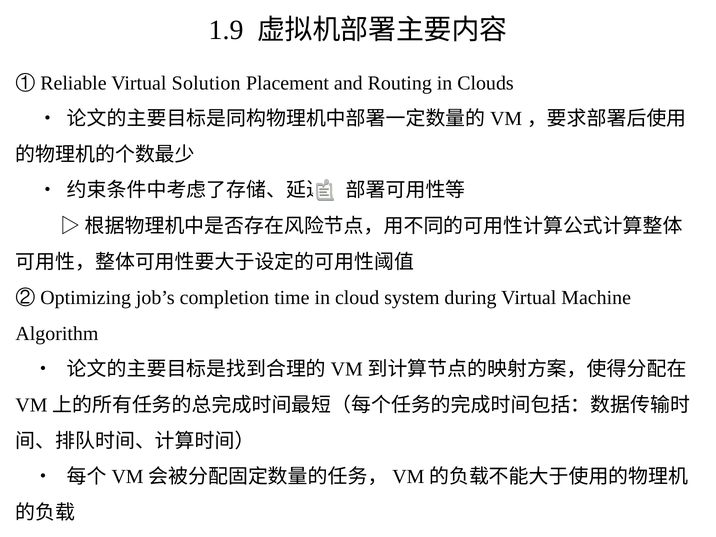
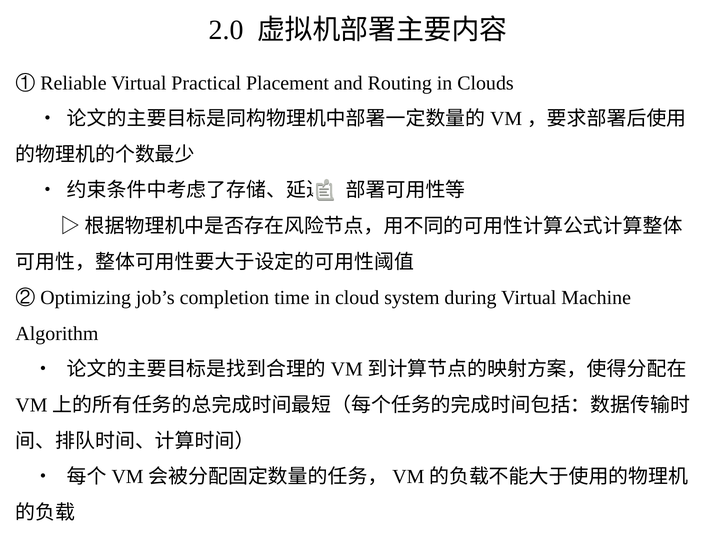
1.9: 1.9 -> 2.0 (226, 30)
Solution: Solution -> Practical (206, 83)
